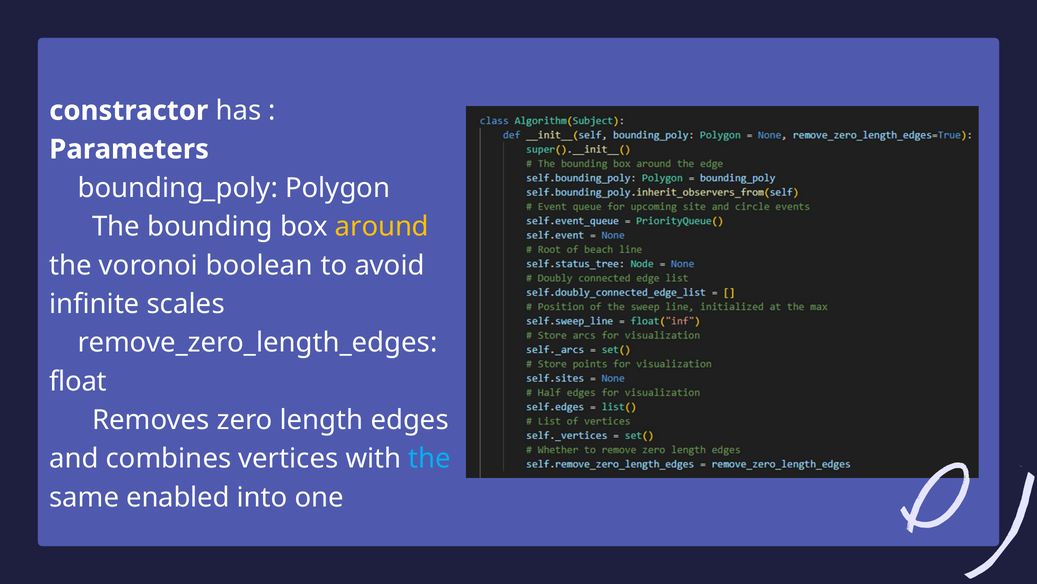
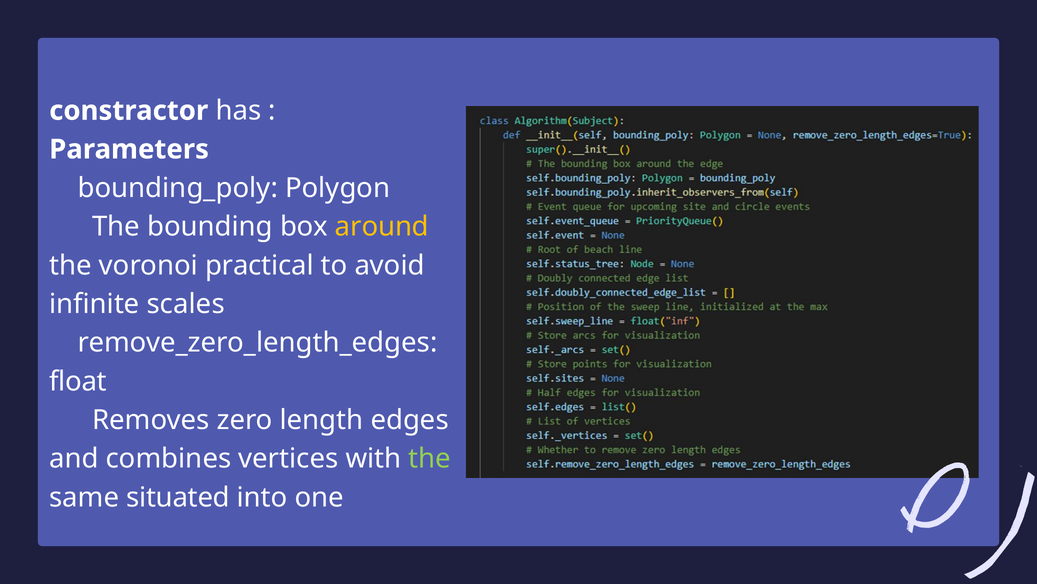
boolean: boolean -> practical (259, 265)
the colour: light blue -> light green (430, 458)
enabled: enabled -> situated (178, 497)
